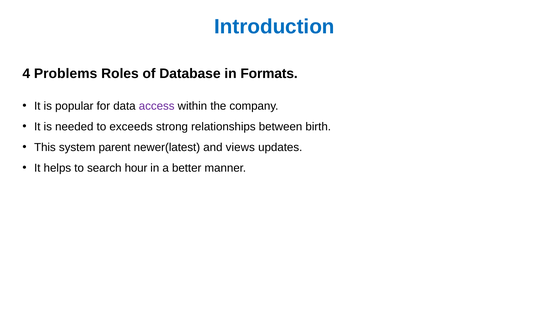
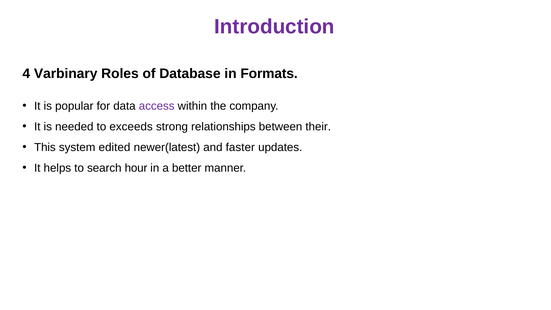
Introduction colour: blue -> purple (274, 27)
Problems: Problems -> Varbinary (66, 74)
birth: birth -> their (318, 127)
parent: parent -> edited (114, 147)
views: views -> faster (240, 147)
